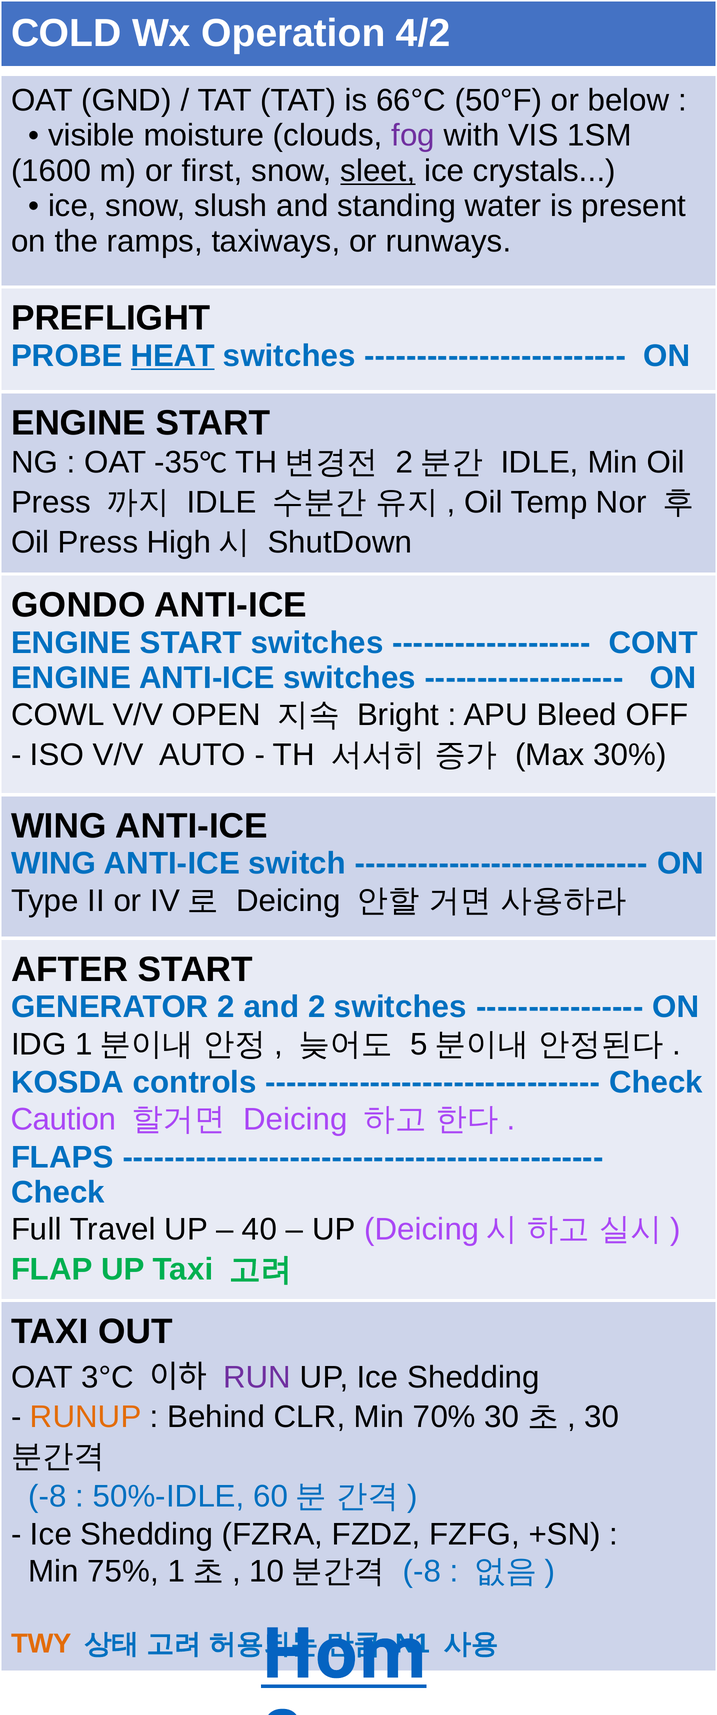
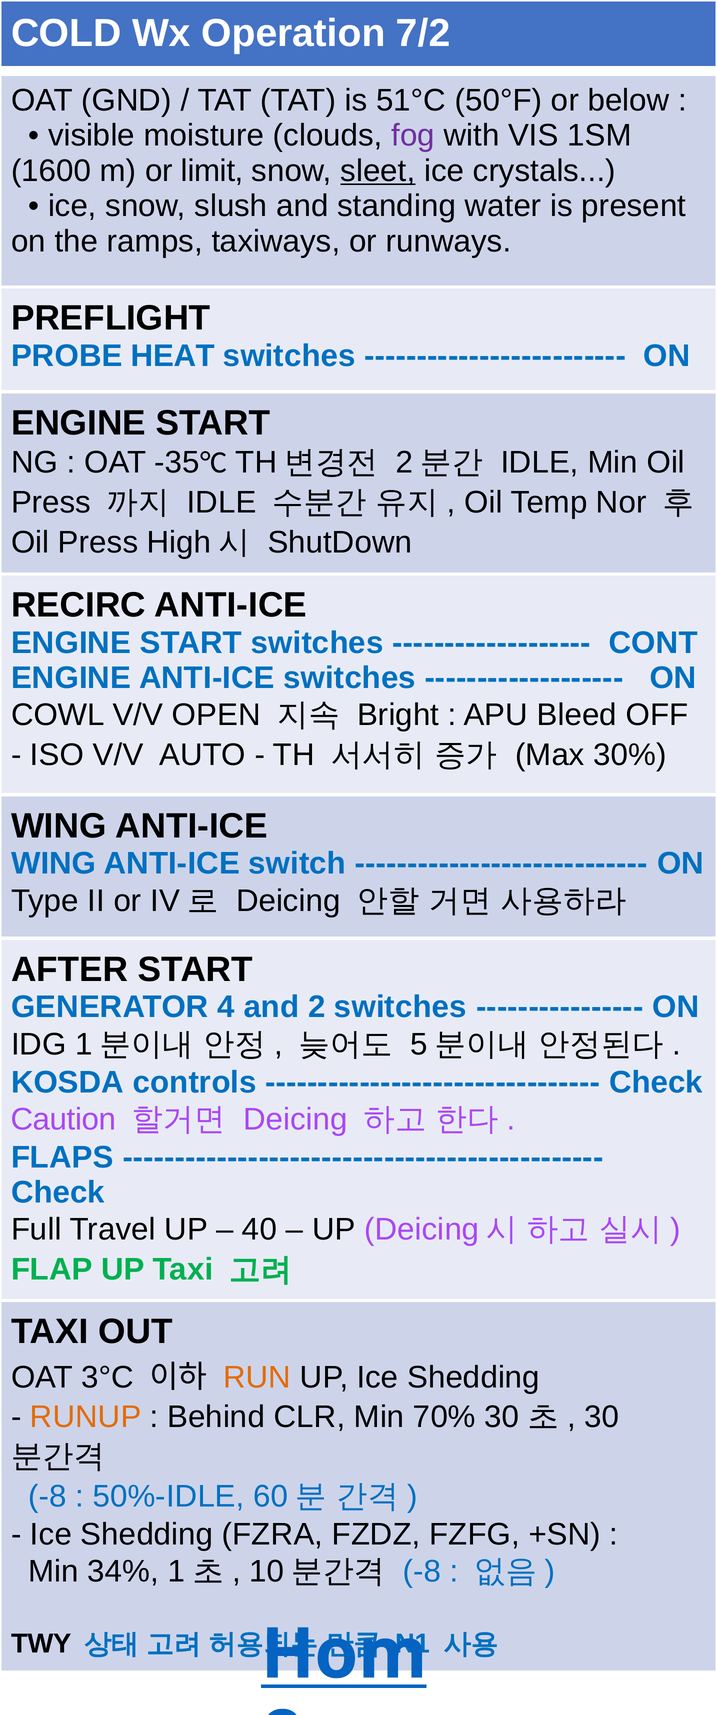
4/2: 4/2 -> 7/2 (423, 33)
66°C: 66°C -> 51°C (411, 100)
first: first -> limit (212, 171)
HEAT underline: present -> none (173, 356)
GONDO: GONDO -> RECIRC (78, 606)
GENERATOR 2: 2 -> 4 (226, 1007)
RUN colour: purple -> orange (257, 1378)
75%: 75% -> 34% (123, 1572)
TWY colour: orange -> black (41, 1644)
